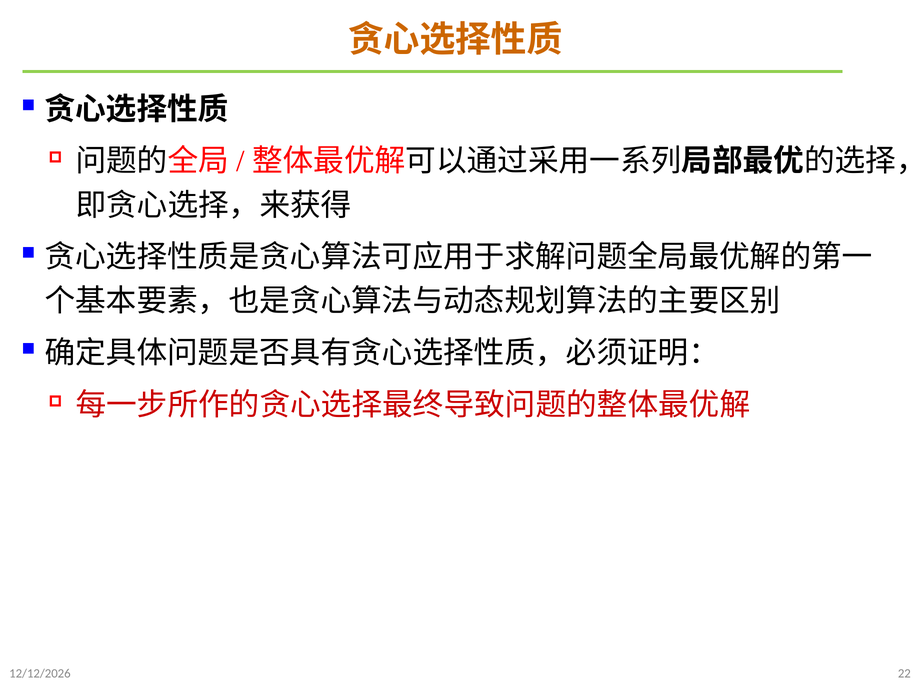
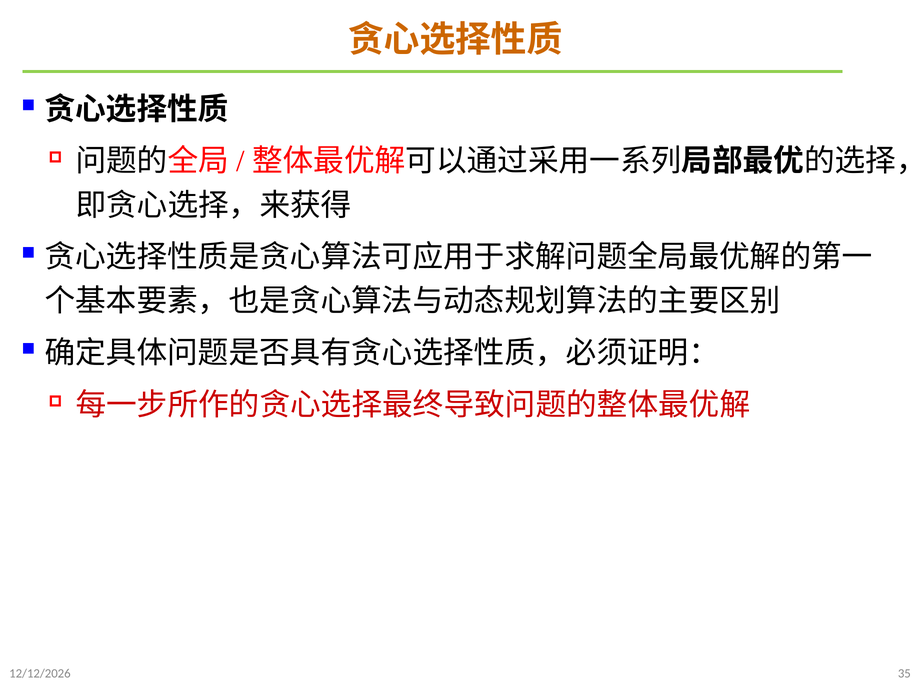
22: 22 -> 35 (904, 674)
